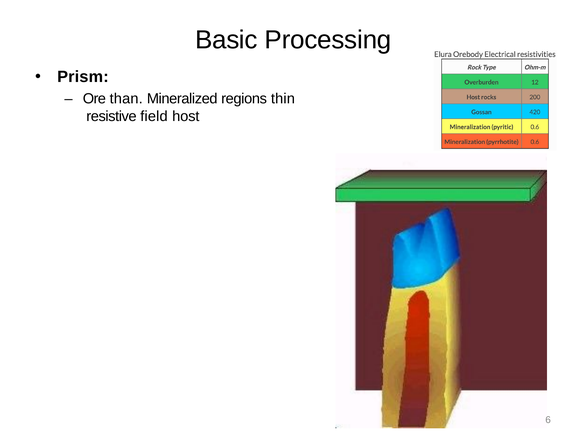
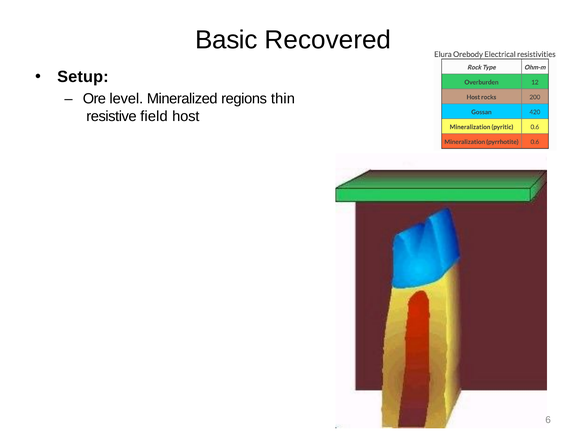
Processing: Processing -> Recovered (328, 40)
Prism: Prism -> Setup (83, 77)
than: than -> level (126, 99)
